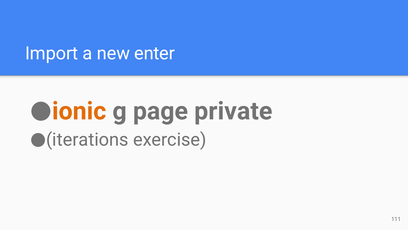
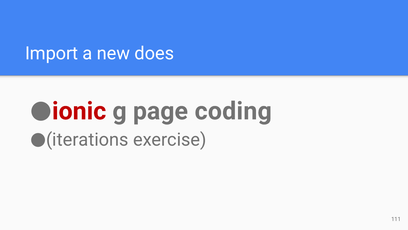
enter: enter -> does (154, 54)
ionic colour: orange -> red (79, 111)
private: private -> coding (233, 111)
